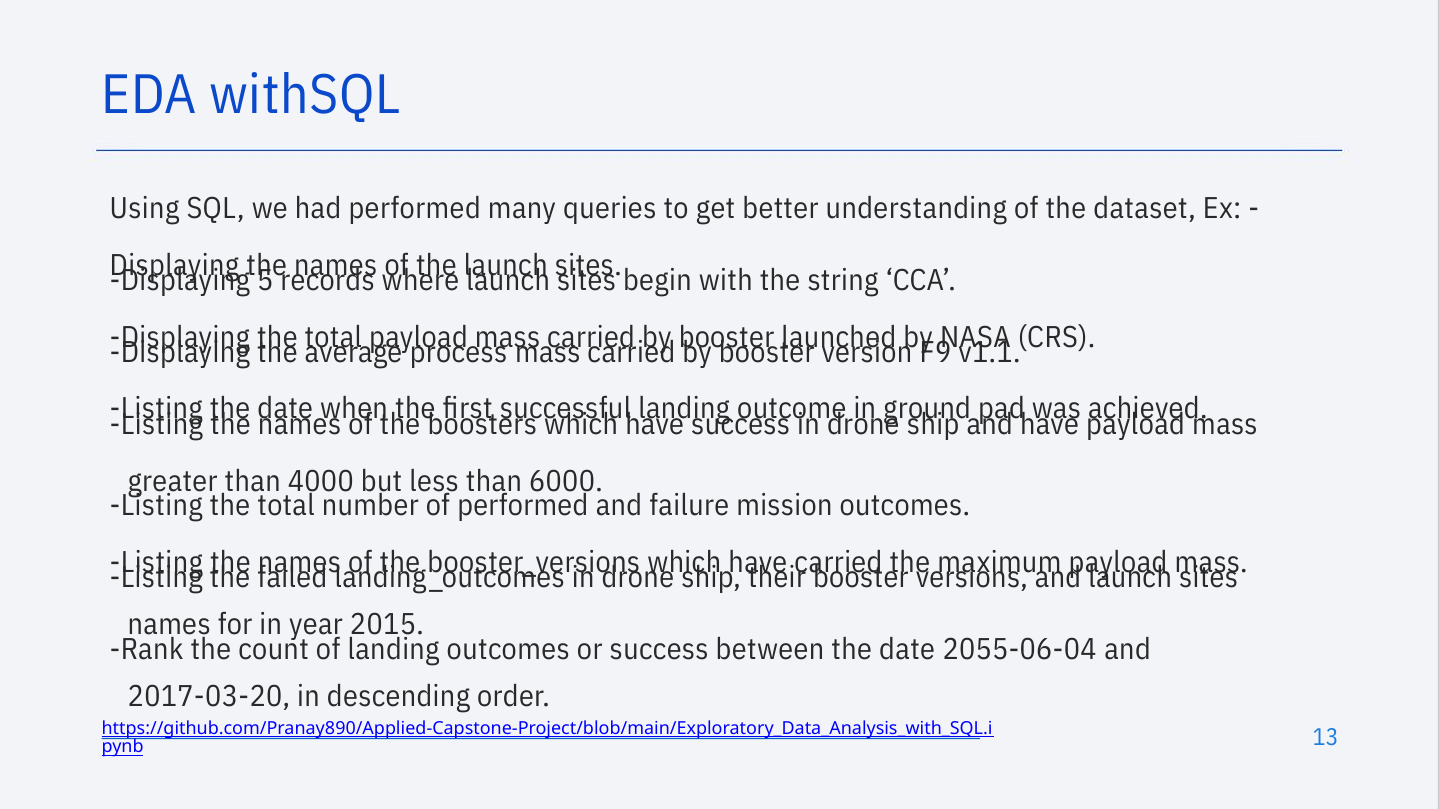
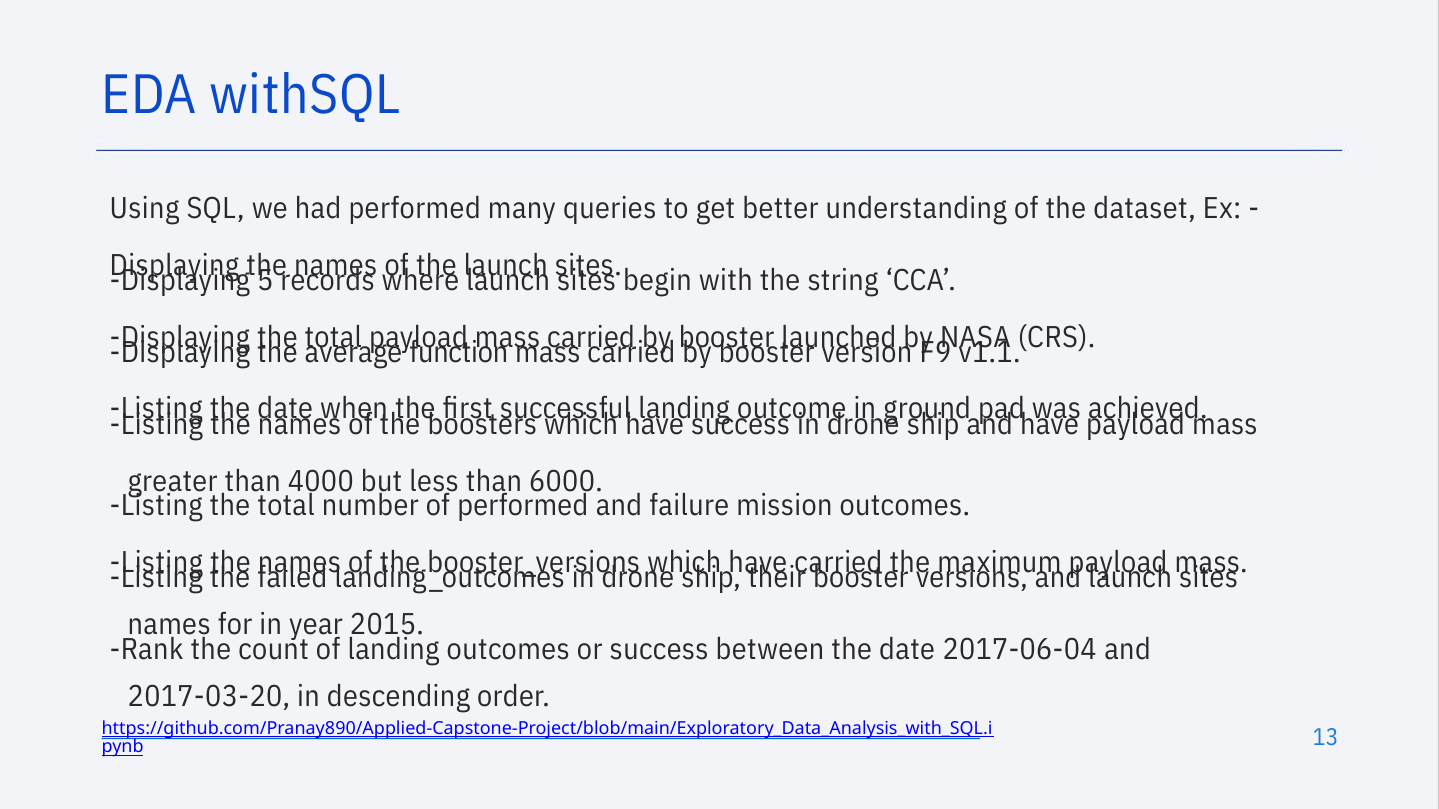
process: process -> function (459, 352)
2055-06-04: 2055-06-04 -> 2017-06-04 (1020, 650)
